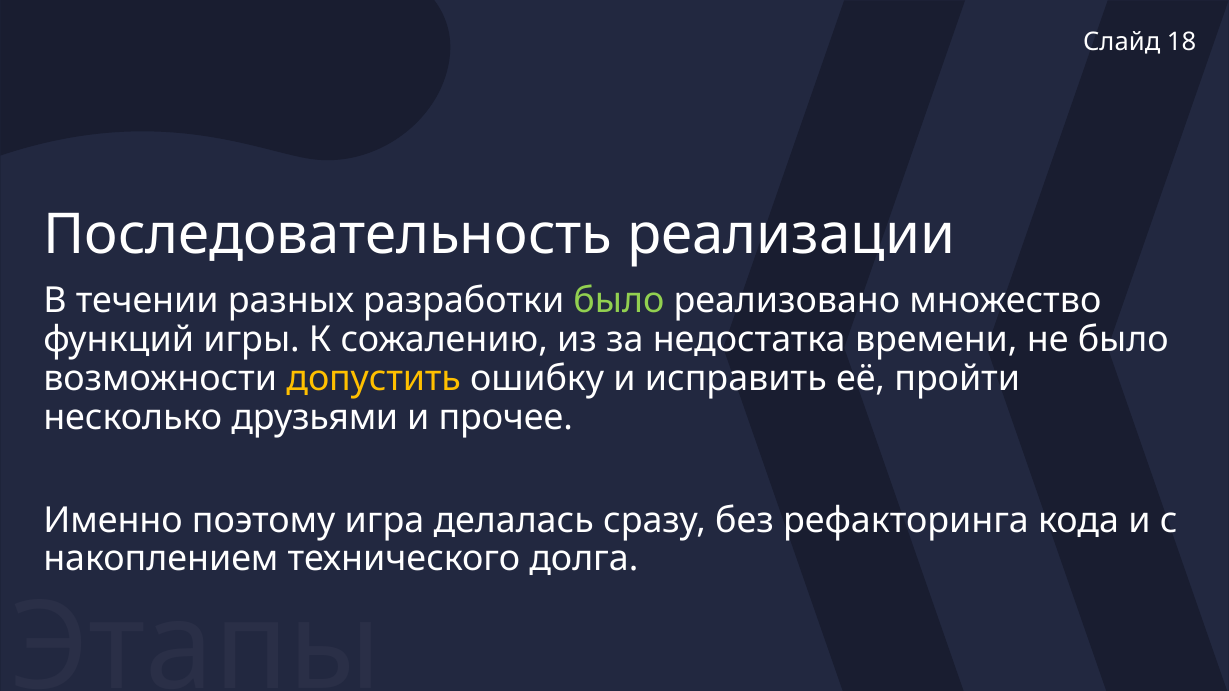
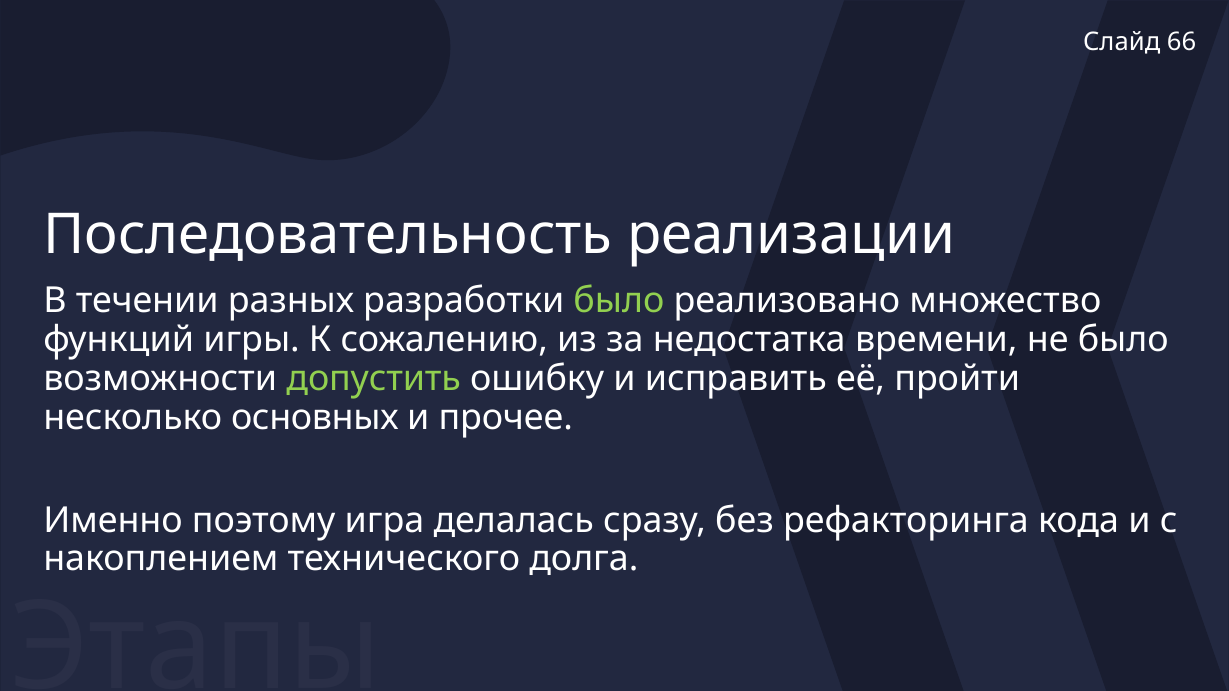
18: 18 -> 66 (1182, 42)
допустить colour: yellow -> light green (374, 379)
друзьями: друзьями -> основных (315, 417)
